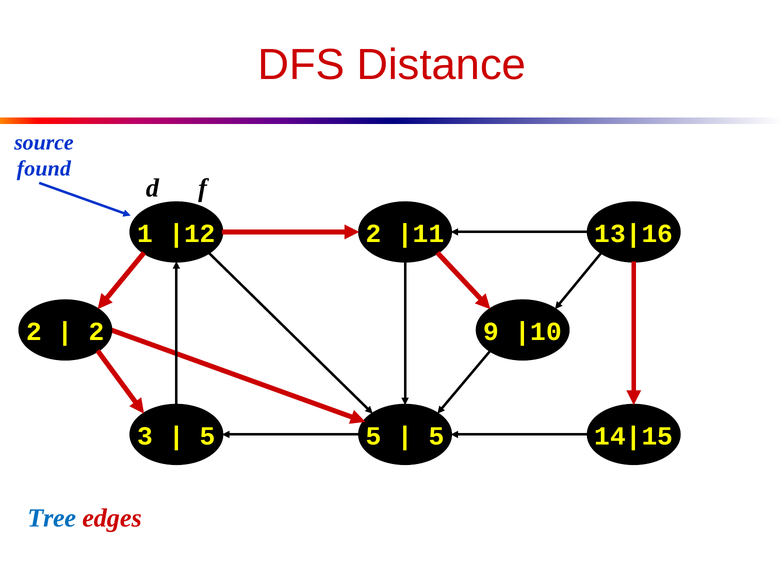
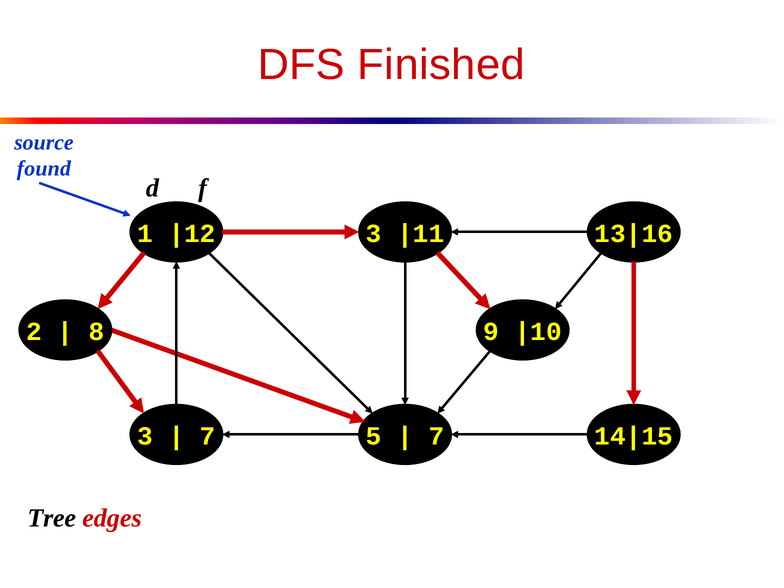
Distance: Distance -> Finished (441, 65)
2: 2 -> 3 (374, 234)
2: 2 -> 8 (97, 332)
5: 5 -> 7 (208, 436)
5: 5 -> 7 (436, 436)
Tree colour: blue -> black (52, 518)
